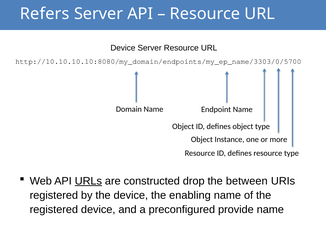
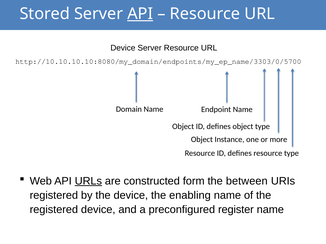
Refers: Refers -> Stored (45, 14)
API underline: none -> present (140, 14)
drop: drop -> form (194, 181)
provide: provide -> register (236, 210)
